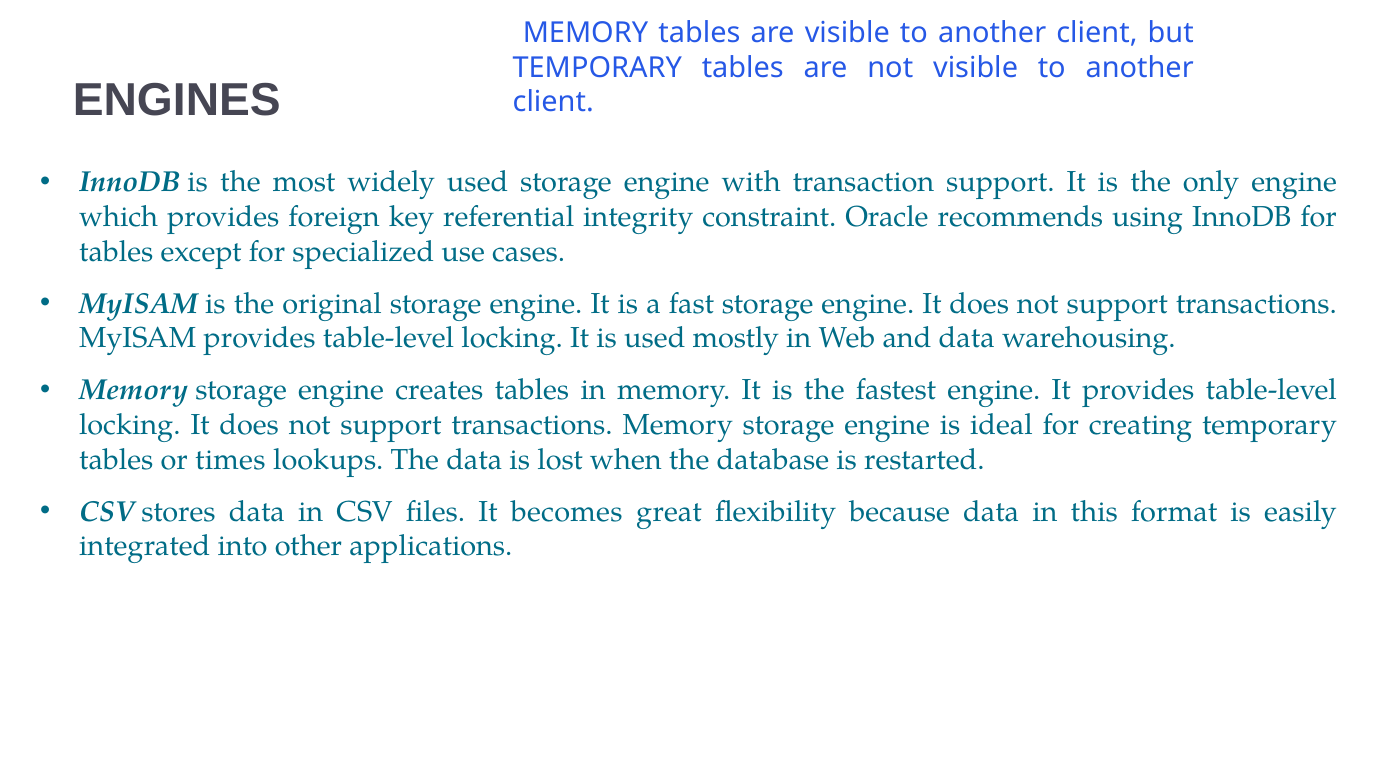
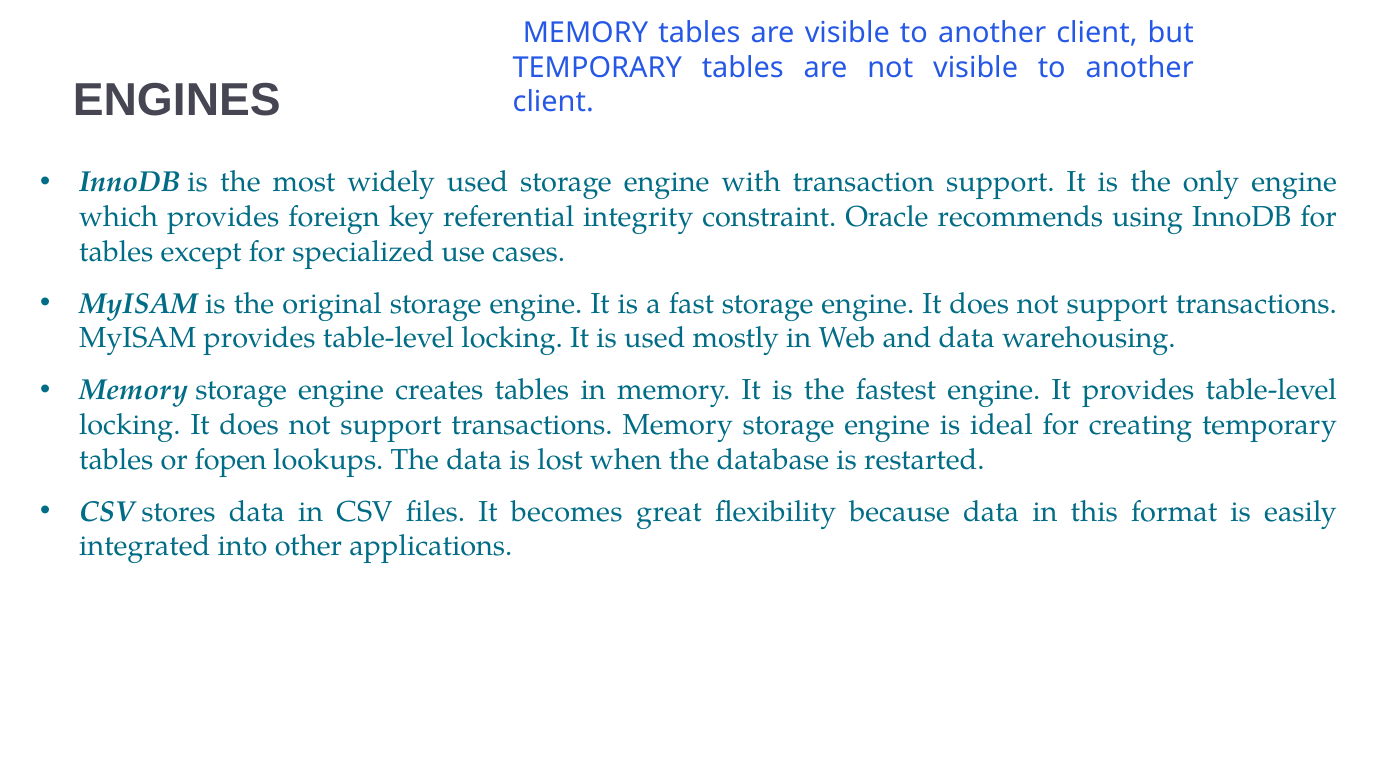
times: times -> fopen (231, 460)
